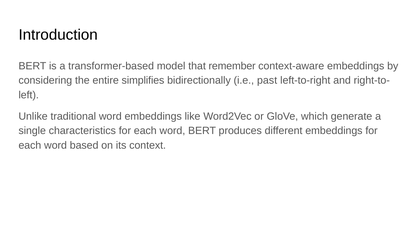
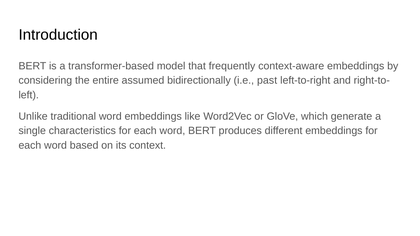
remember: remember -> frequently (232, 66)
simplifies: simplifies -> assumed (143, 81)
